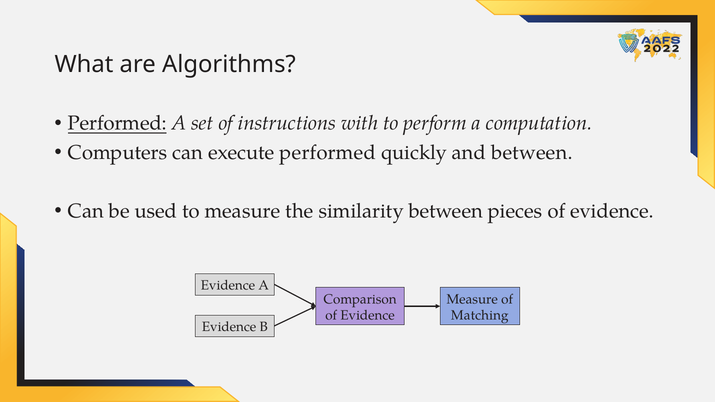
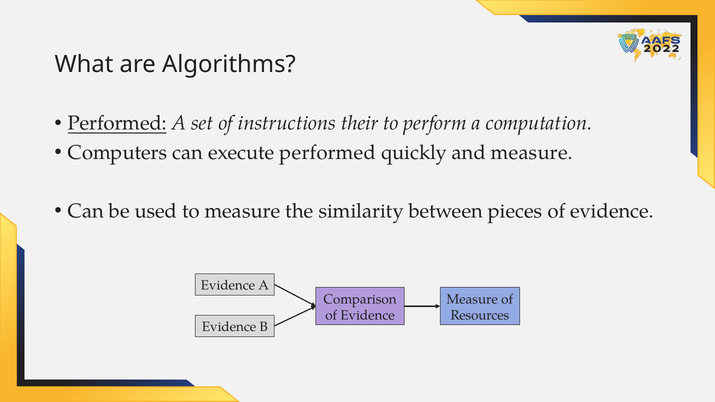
with: with -> their (360, 123)
and between: between -> measure (532, 153)
Matching: Matching -> Resources (480, 315)
